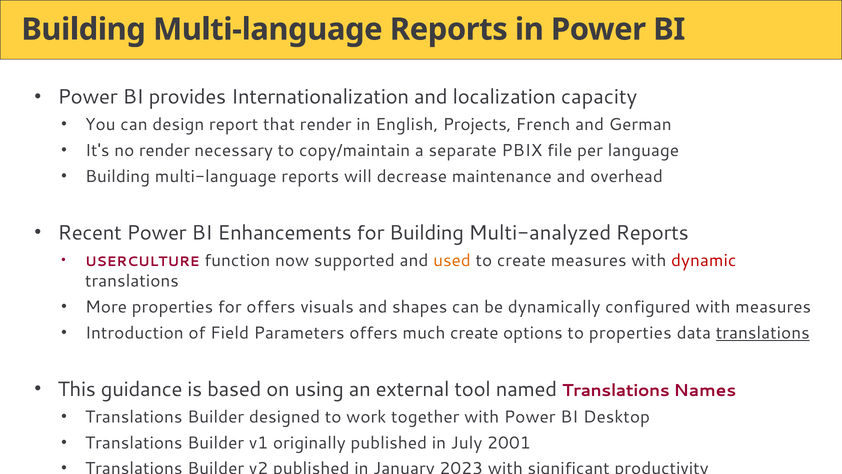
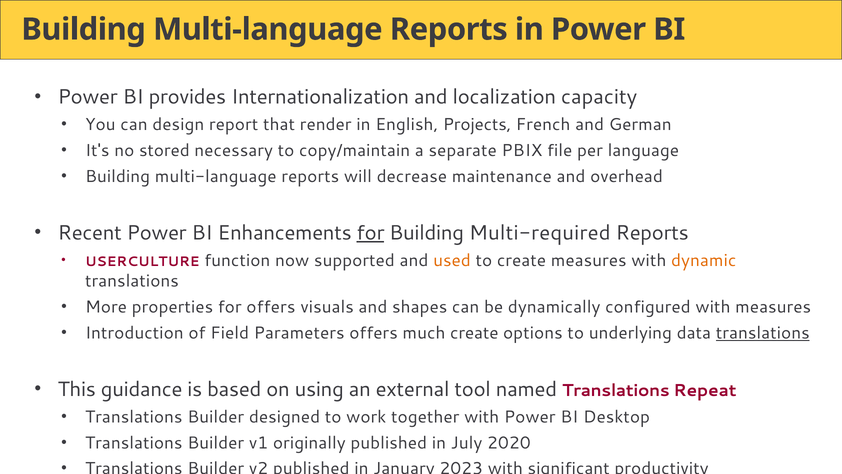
no render: render -> stored (164, 150)
for underline: none -> present (371, 233)
Multi-analyzed: Multi-analyzed -> Multi-required (540, 233)
dynamic colour: red -> orange (704, 260)
to properties: properties -> underlying (630, 333)
Names: Names -> Repeat (705, 390)
2001: 2001 -> 2020 (509, 443)
